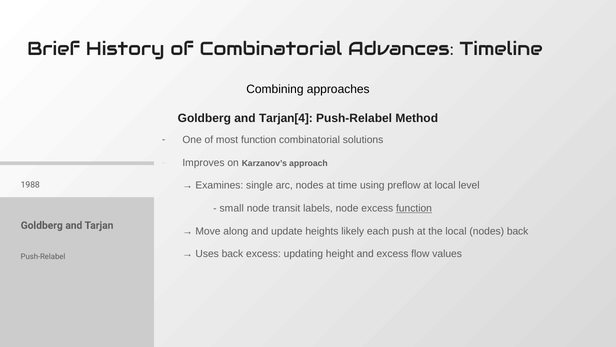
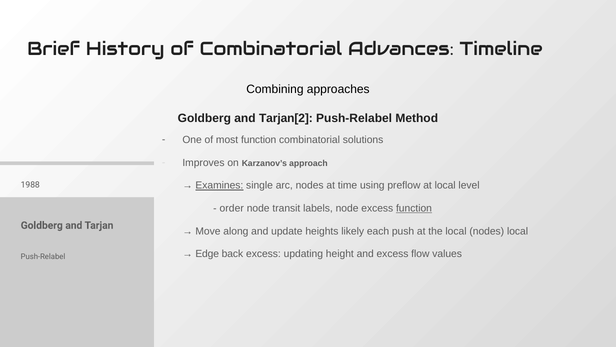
Tarjan[4: Tarjan[4 -> Tarjan[2 (286, 118)
Examines underline: none -> present (219, 185)
small: small -> order (232, 208)
nodes back: back -> local (518, 231)
Uses: Uses -> Edge (207, 254)
